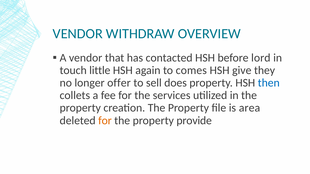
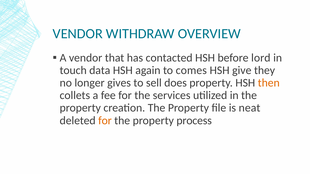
little: little -> data (100, 70)
offer: offer -> gives (119, 83)
then colour: blue -> orange (269, 83)
area: area -> neat (250, 108)
provide: provide -> process (194, 121)
